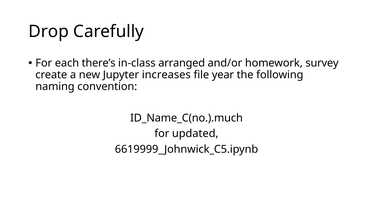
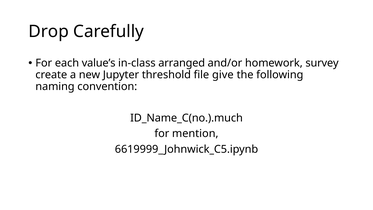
there’s: there’s -> value’s (99, 63)
increases: increases -> threshold (166, 75)
year: year -> give (223, 75)
updated: updated -> mention (195, 133)
